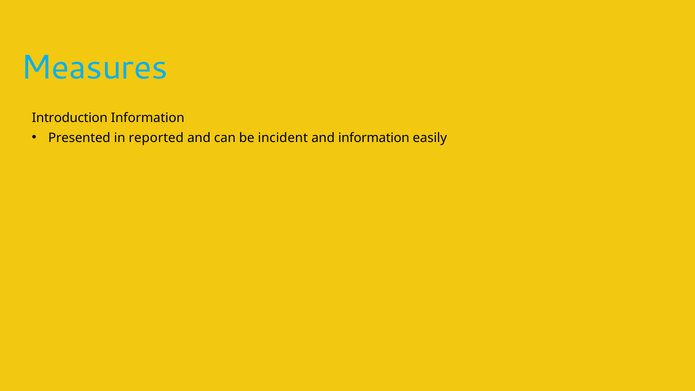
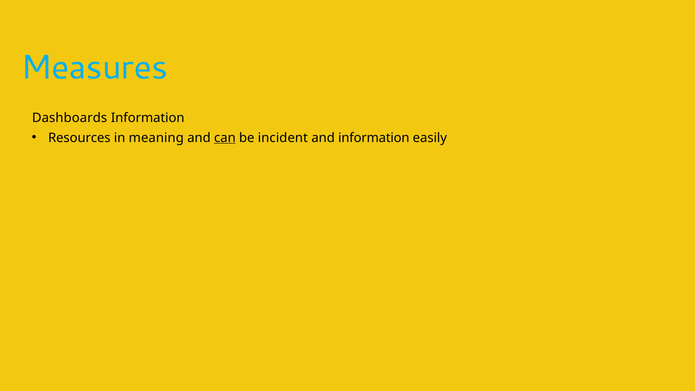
Introduction: Introduction -> Dashboards (70, 118)
Presented: Presented -> Resources (79, 138)
reported: reported -> meaning (156, 138)
can underline: none -> present (225, 138)
